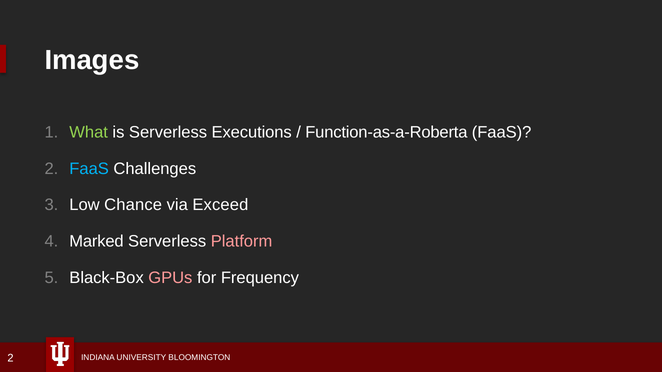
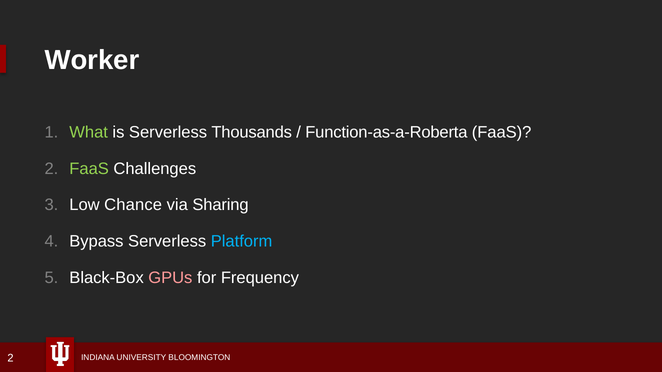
Images: Images -> Worker (92, 60)
Executions: Executions -> Thousands (252, 132)
FaaS colour: light blue -> light green (89, 169)
Exceed: Exceed -> Sharing (221, 205)
Marked: Marked -> Bypass (96, 242)
Platform colour: pink -> light blue (242, 242)
